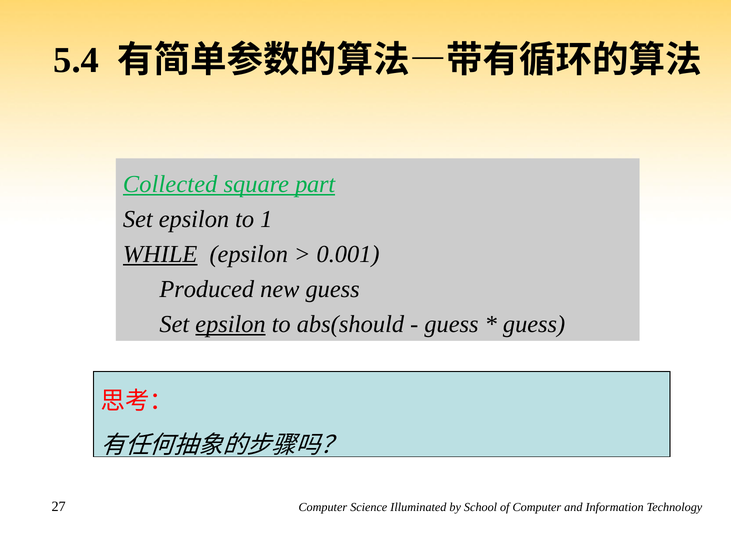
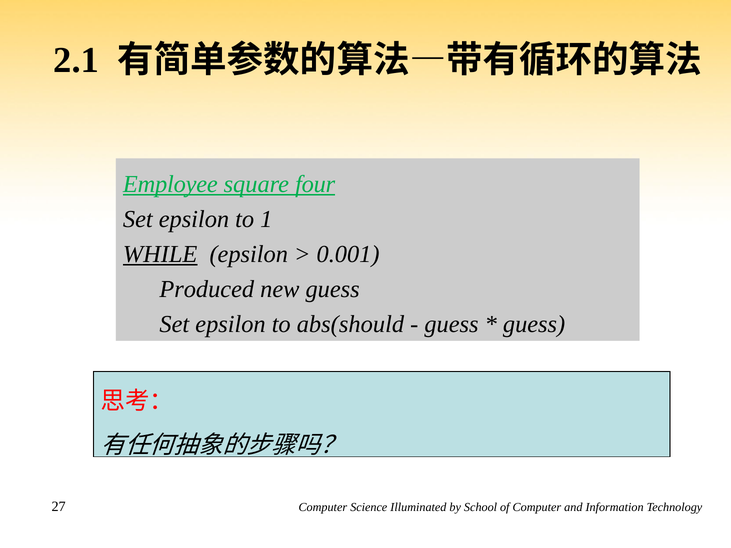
5.4: 5.4 -> 2.1 (76, 60)
Collected: Collected -> Employee (170, 184)
part: part -> four (315, 184)
epsilon underline: present -> none (231, 324)
